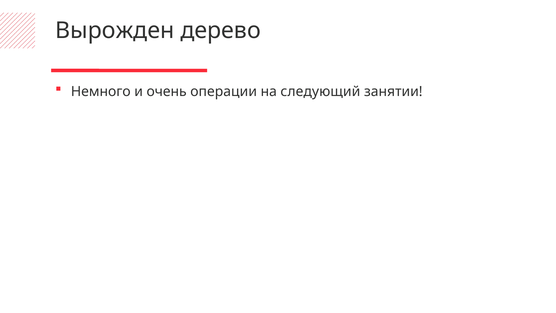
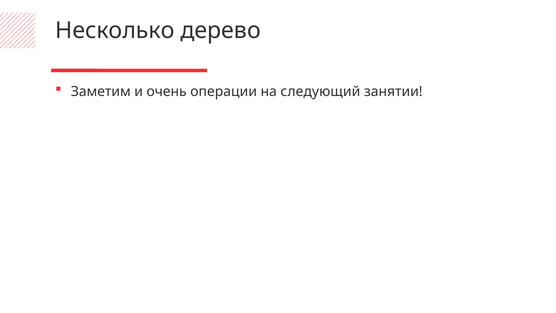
Вырожден: Вырожден -> Несколько (115, 31)
Немного: Немного -> Заметим (101, 91)
